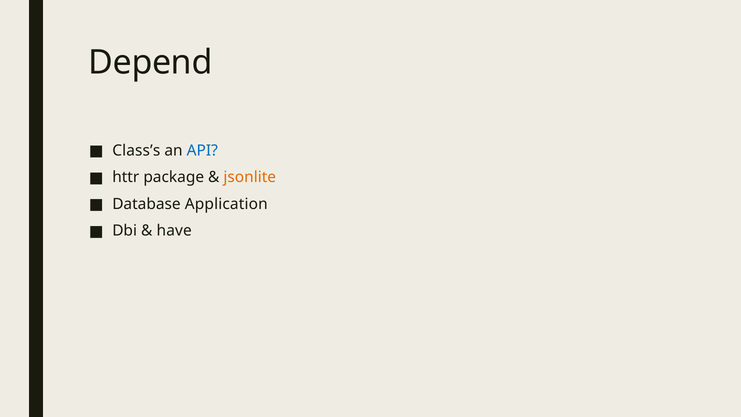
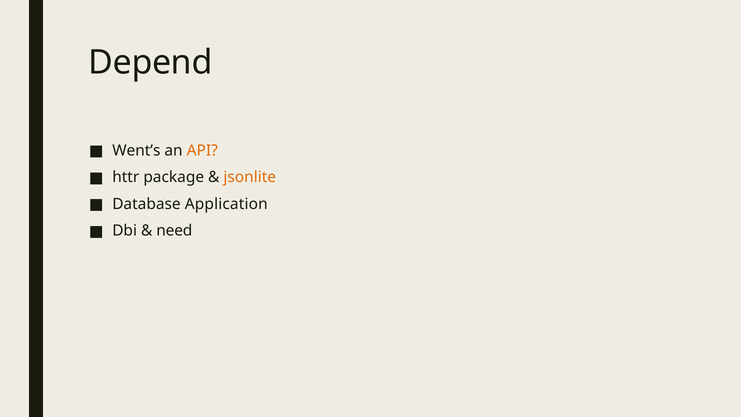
Class’s: Class’s -> Went’s (136, 151)
API colour: blue -> orange (202, 151)
have: have -> need (174, 231)
